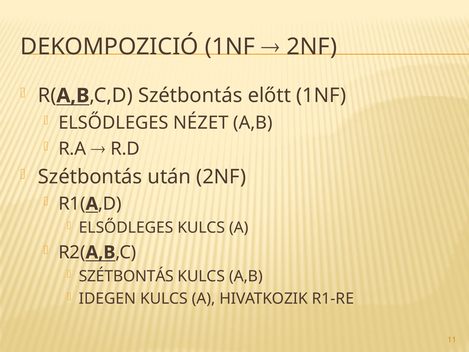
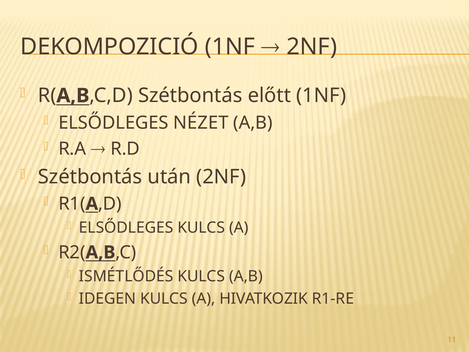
SZÉTBONTÁS: SZÉTBONTÁS -> ISMÉTLŐDÉS (126, 276)
